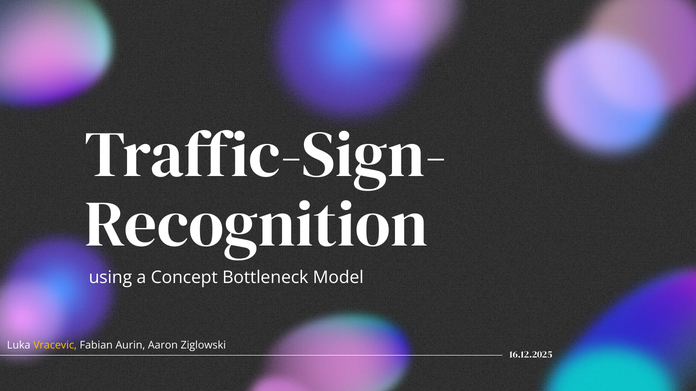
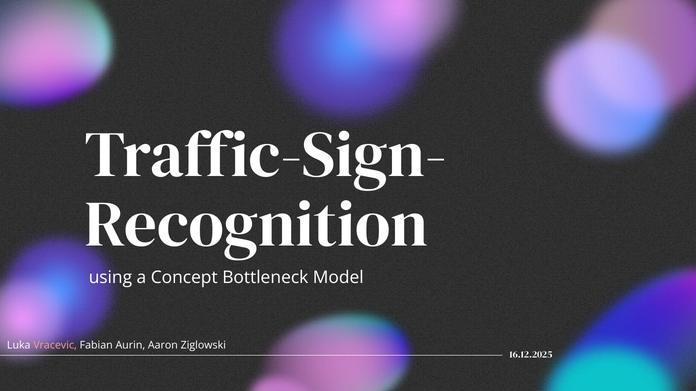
Vracevic colour: yellow -> pink (55, 346)
